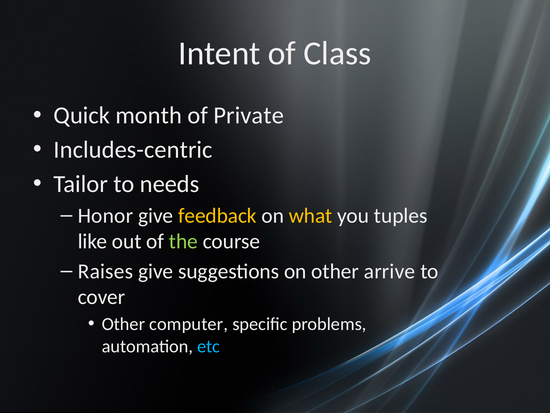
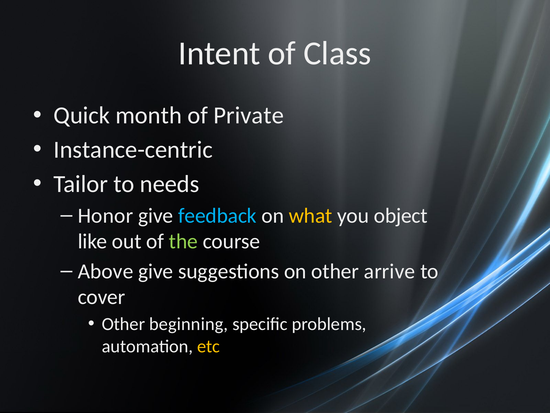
Includes-centric: Includes-centric -> Instance-centric (133, 150)
feedback colour: yellow -> light blue (217, 215)
tuples: tuples -> object (401, 215)
Raises: Raises -> Above (106, 271)
computer: computer -> beginning (189, 324)
etc colour: light blue -> yellow (209, 346)
